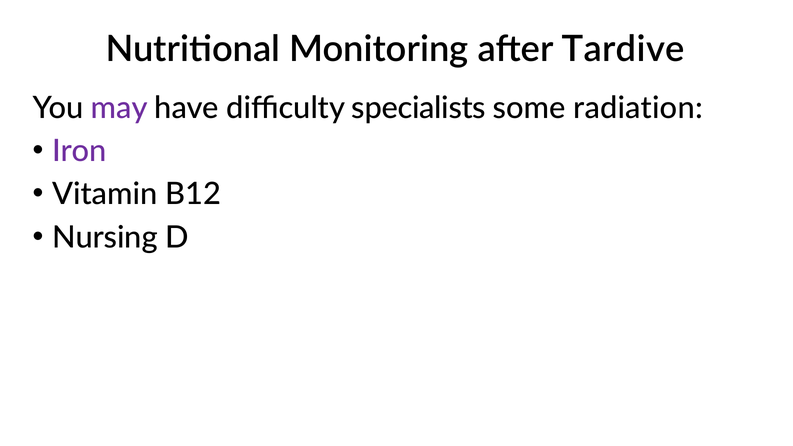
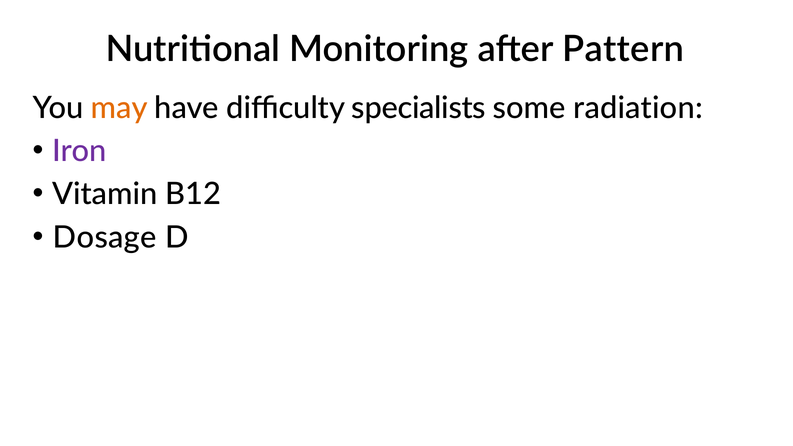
Tardive: Tardive -> Pattern (623, 49)
may colour: purple -> orange (119, 108)
Nursing: Nursing -> Dosage (105, 238)
